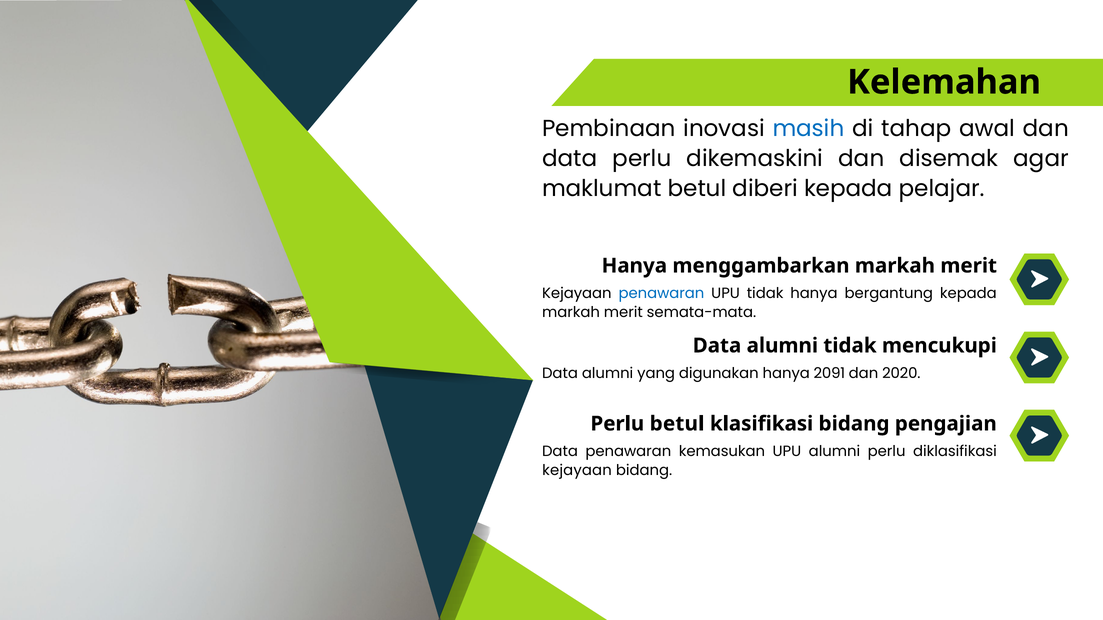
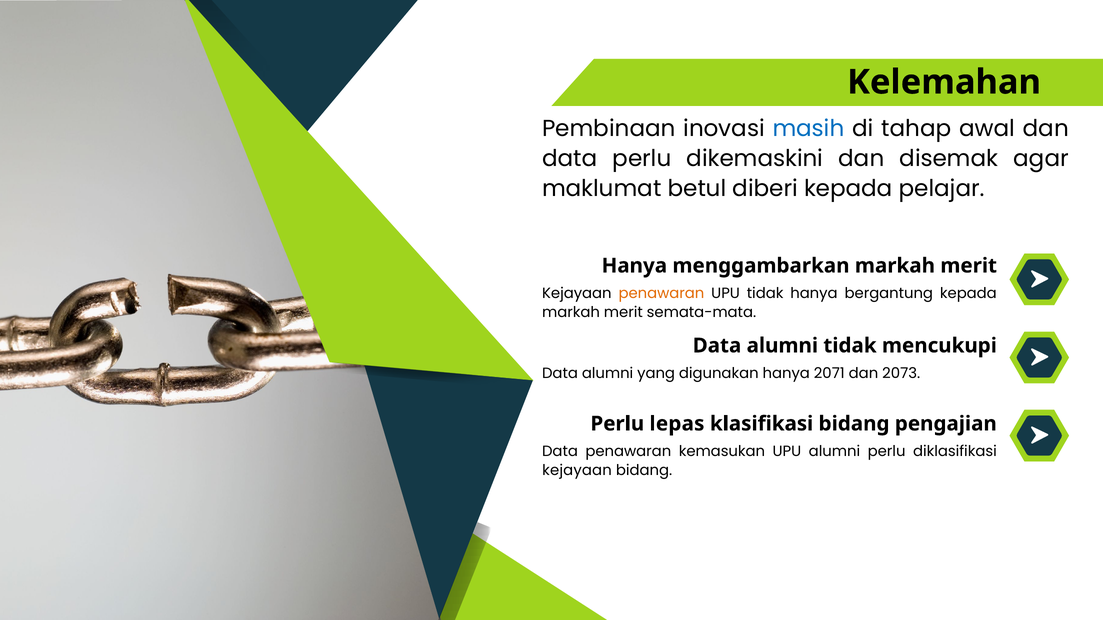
penawaran colour: blue -> orange (661, 293)
2091: 2091 -> 2071 (829, 374)
2020: 2020 -> 2073 (901, 374)
Perlu betul: betul -> lepas (677, 424)
